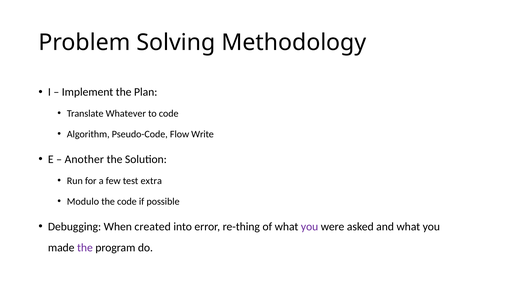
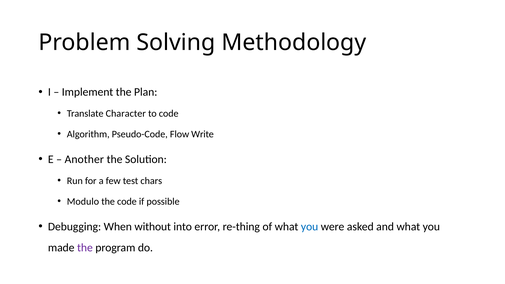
Whatever: Whatever -> Character (126, 114)
extra: extra -> chars (151, 181)
created: created -> without (153, 227)
you colour: purple -> blue (310, 227)
